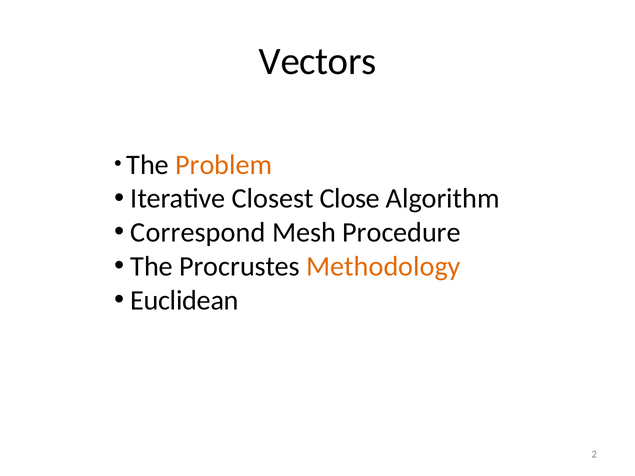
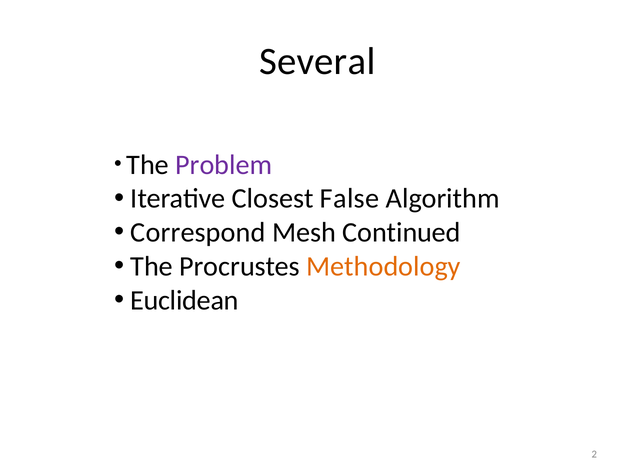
Vectors: Vectors -> Several (317, 61)
Problem colour: orange -> purple (224, 165)
Close: Close -> False (350, 199)
Procedure: Procedure -> Continued (402, 233)
